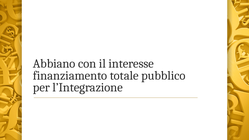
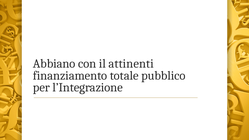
interesse: interesse -> attinenti (131, 64)
